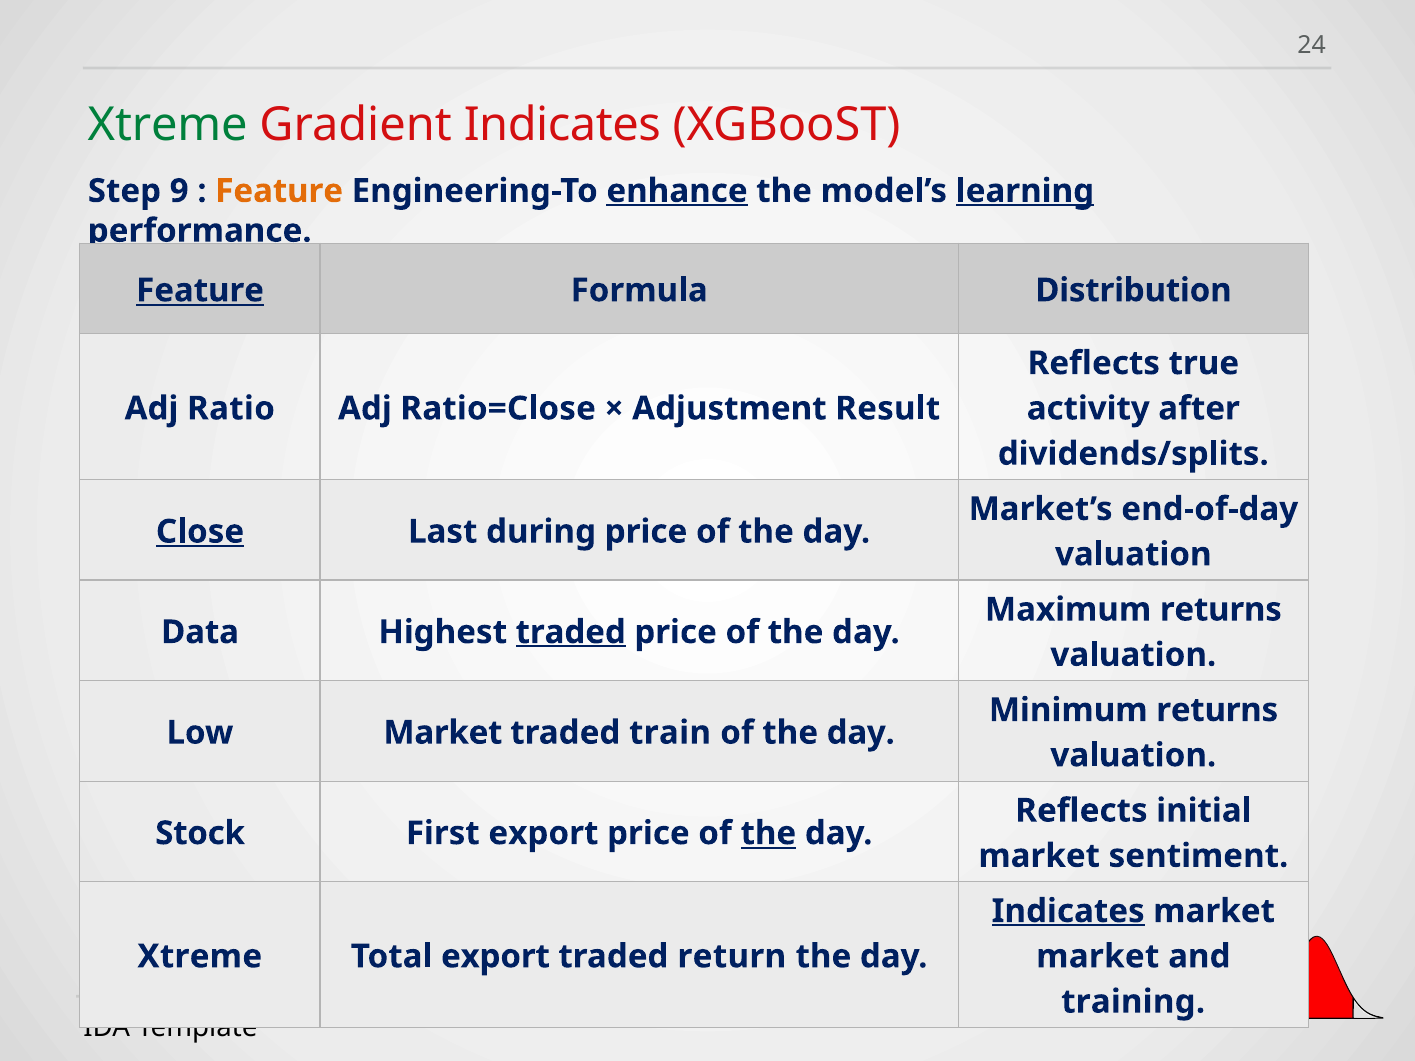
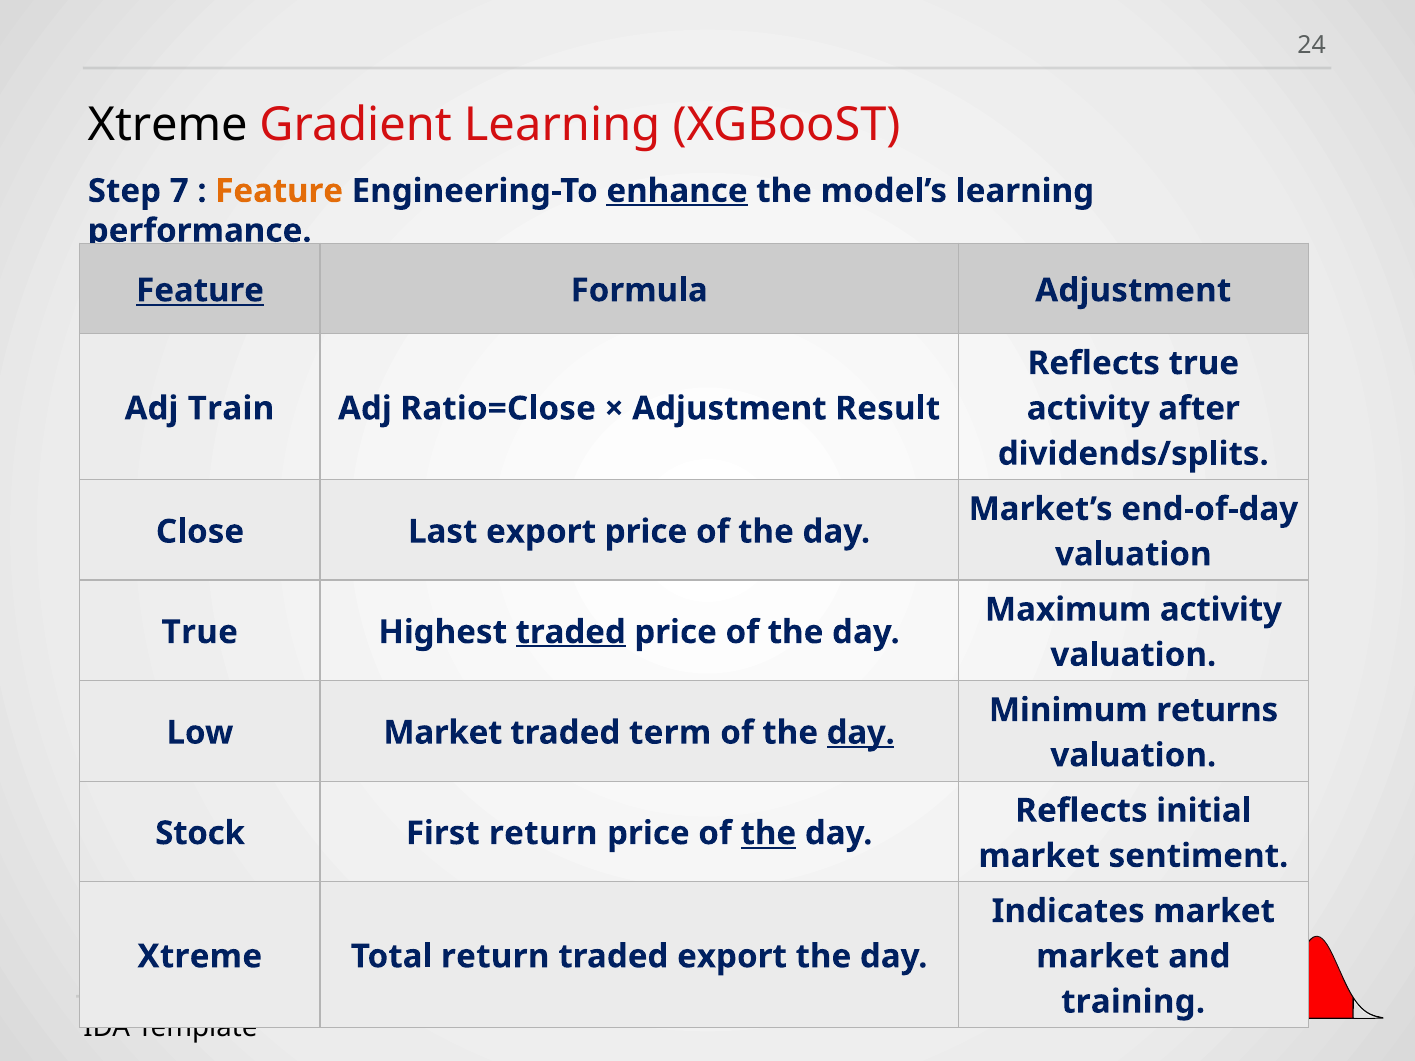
Xtreme colour: green -> black (168, 125)
Gradient Indicates: Indicates -> Learning (562, 125)
9: 9 -> 7 (179, 191)
learning underline: present -> none (1025, 191)
Formula Distribution: Distribution -> Adjustment (1133, 290)
Ratio: Ratio -> Train (231, 409)
Close underline: present -> none (200, 532)
Last during: during -> export (541, 532)
Maximum returns: returns -> activity (1221, 610)
Data: Data -> True (200, 632)
train: train -> term (670, 733)
day underline: none -> present (861, 733)
First export: export -> return (543, 833)
Indicates underline: present -> none (1068, 911)
Total export: export -> return (495, 957)
traded return: return -> export (732, 957)
